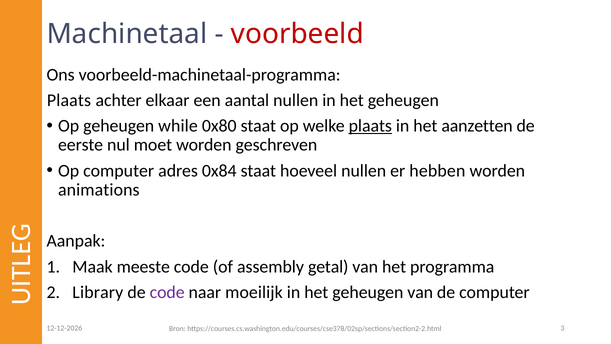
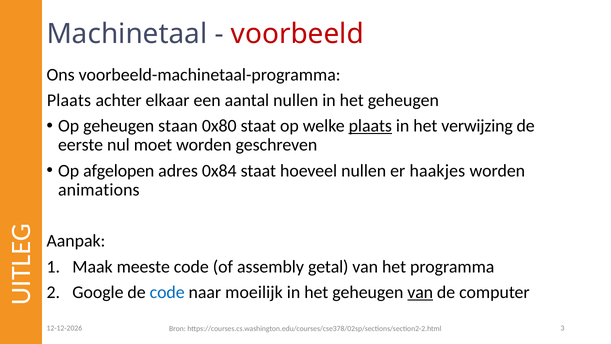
while: while -> staan (178, 126)
aanzetten: aanzetten -> verwijzing (477, 126)
Op computer: computer -> afgelopen (119, 171)
hebben: hebben -> haakjes (437, 171)
Library: Library -> Google (98, 292)
code colour: purple -> blue (167, 292)
van underline: none -> present (420, 292)
